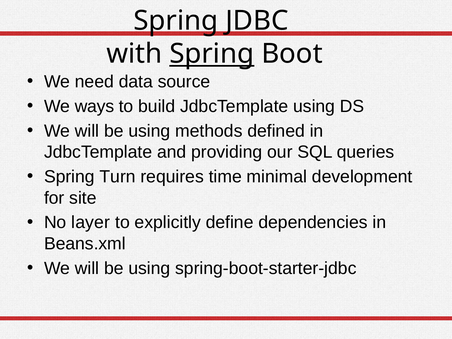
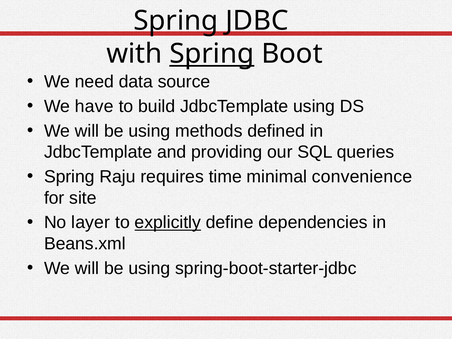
ways: ways -> have (94, 106)
Turn: Turn -> Raju (118, 177)
development: development -> convenience (362, 177)
explicitly underline: none -> present (168, 223)
